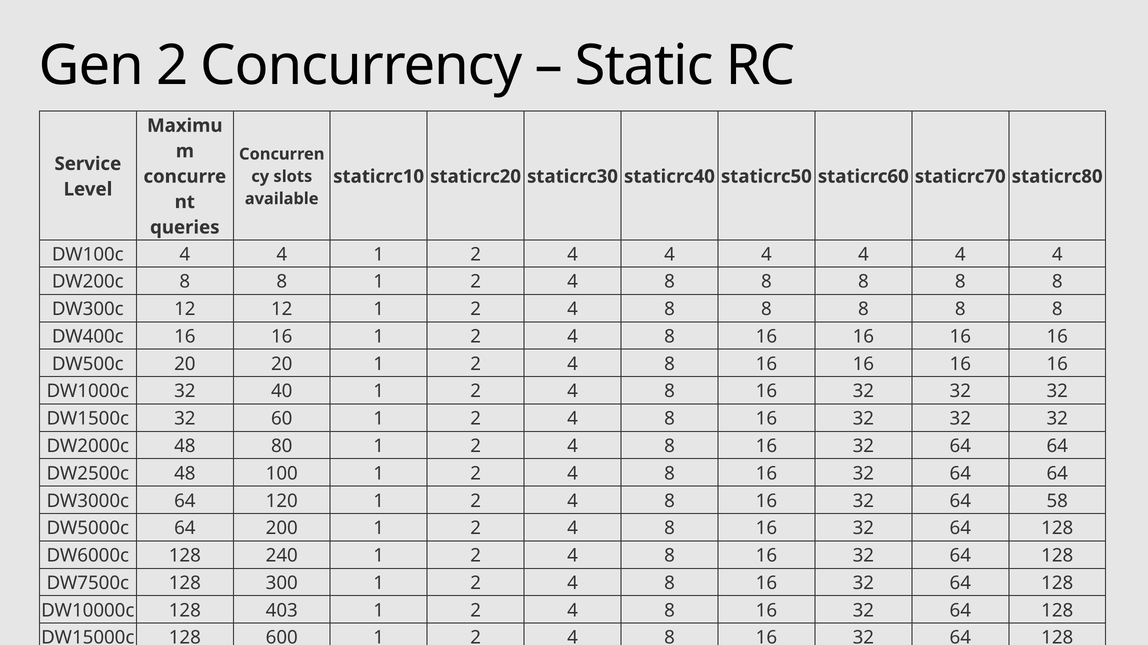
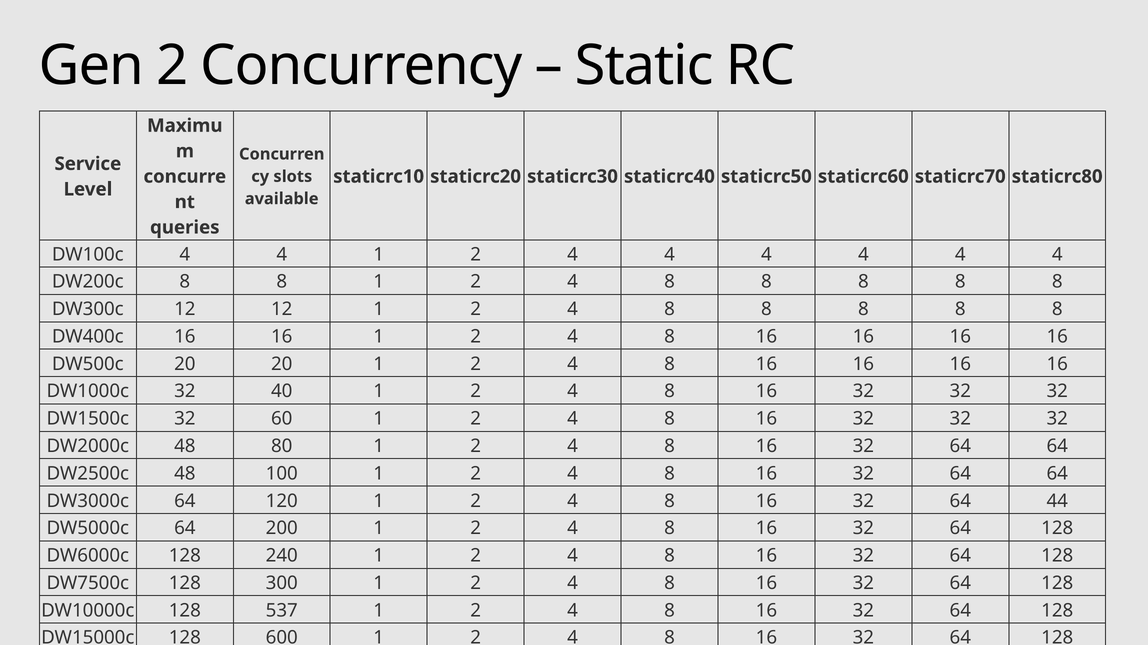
58: 58 -> 44 (1057, 501)
403: 403 -> 537 (282, 611)
